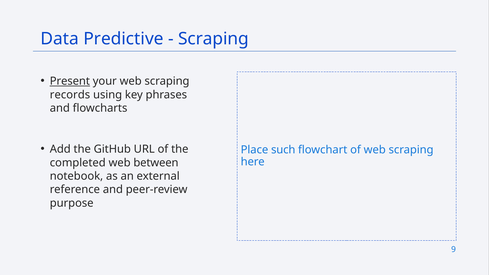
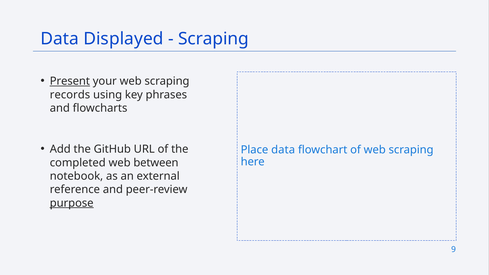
Predictive: Predictive -> Displayed (123, 39)
Place such: such -> data (283, 150)
purpose underline: none -> present (72, 203)
